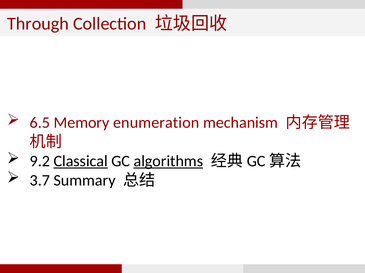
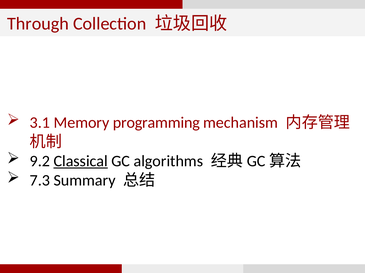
6.5: 6.5 -> 3.1 (40, 123)
enumeration: enumeration -> programming (156, 123)
algorithms underline: present -> none (168, 161)
3.7: 3.7 -> 7.3 (40, 181)
